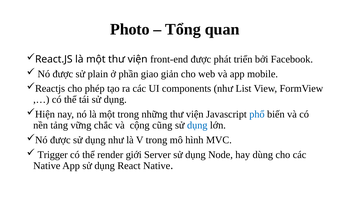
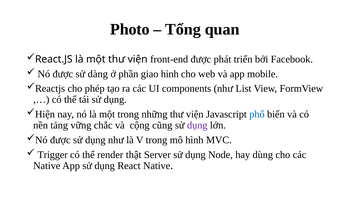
plain: plain -> dàng (98, 74)
giao giản: giản -> hình (170, 74)
dụng colour: blue -> purple (197, 125)
giới: giới -> thật (134, 155)
